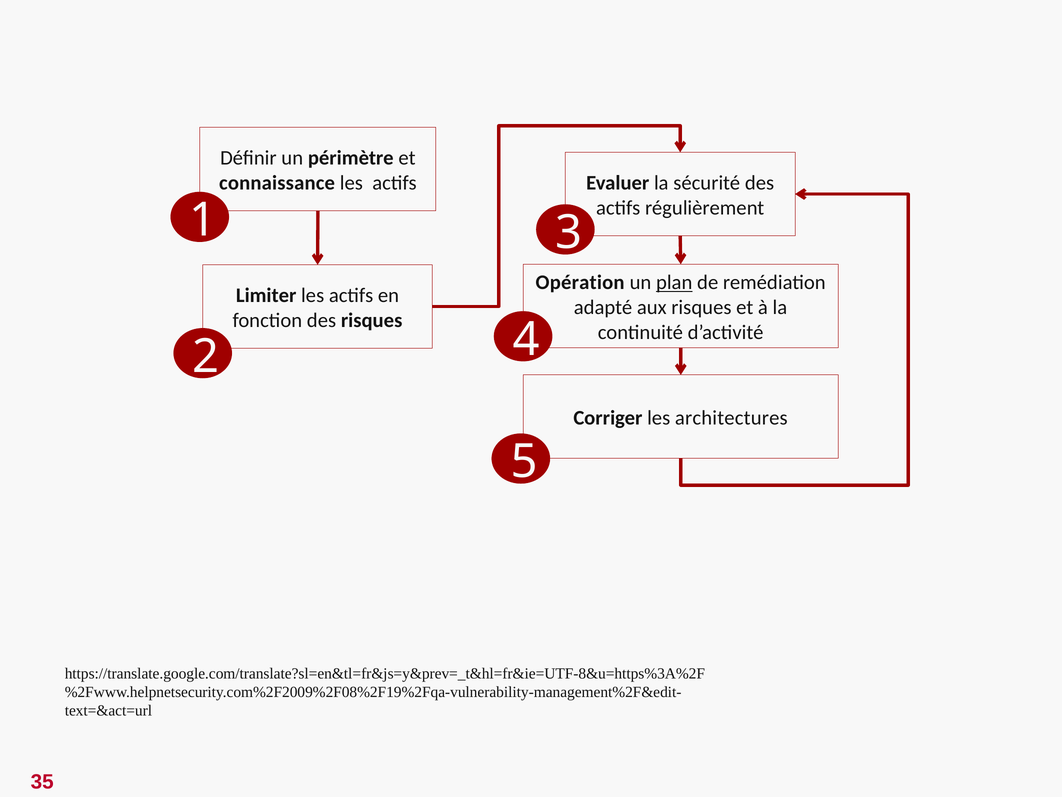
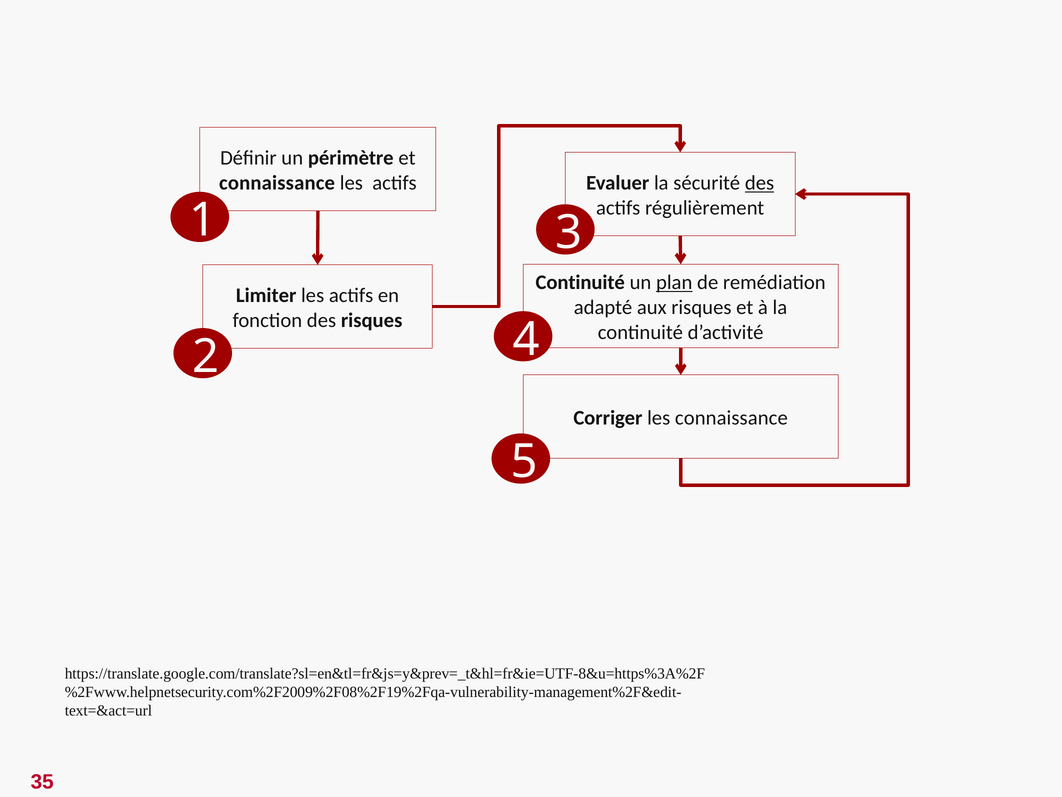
des underline: none -> present (760, 183)
Opération: Opération -> Continuité (580, 282)
les architectures: architectures -> connaissance (731, 418)
